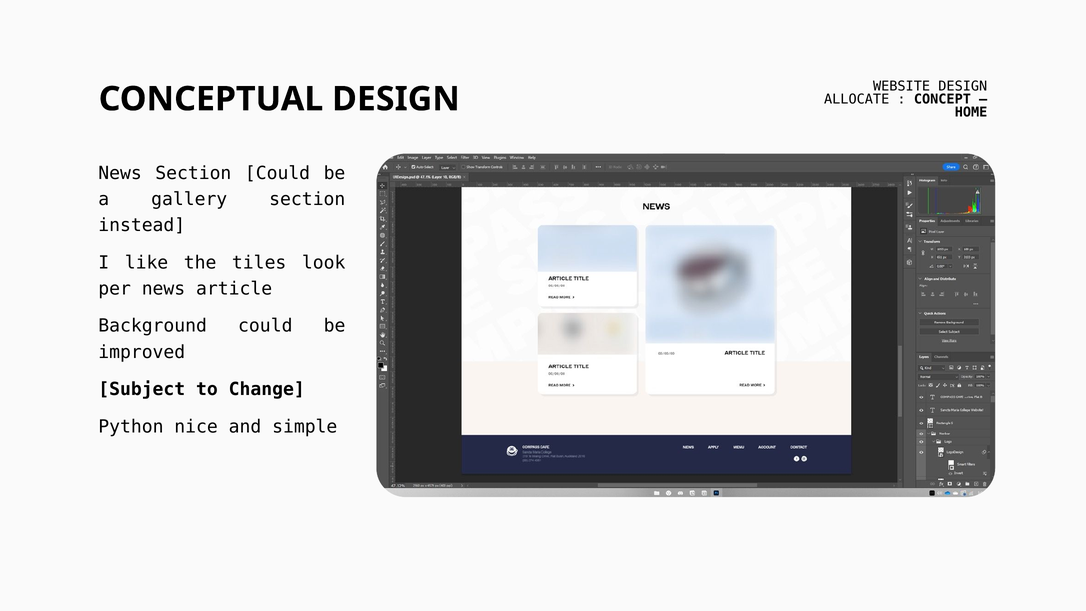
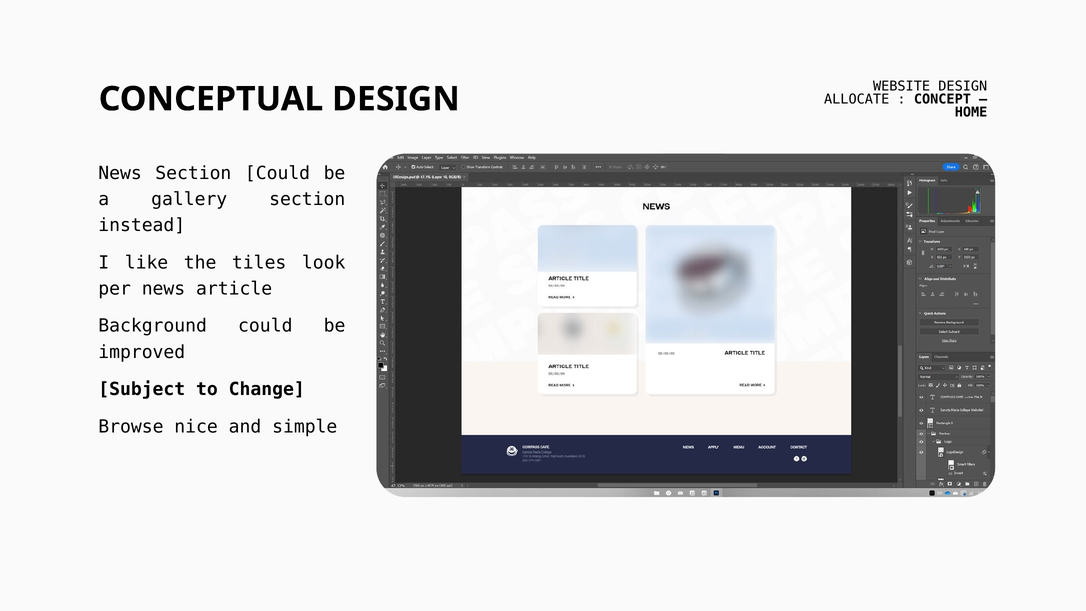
Python: Python -> Browse (131, 427)
